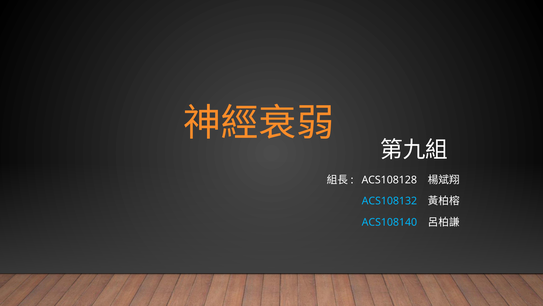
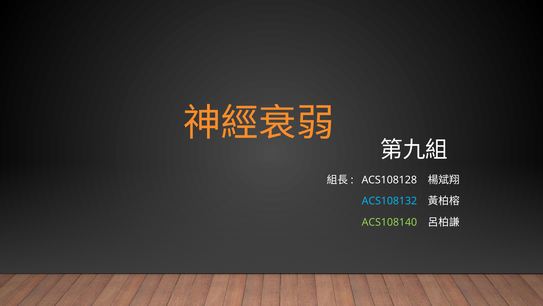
ACS108140 colour: light blue -> light green (389, 222)
